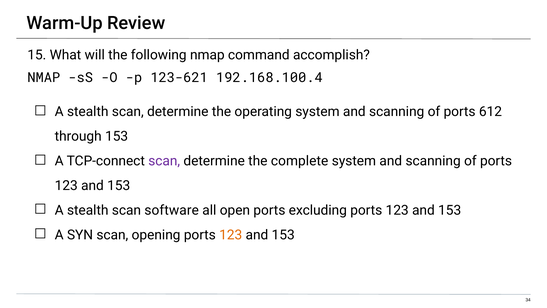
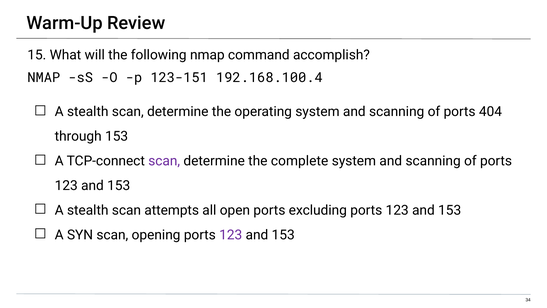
123-621: 123-621 -> 123-151 (179, 78)
612: 612 -> 404 (490, 112)
software: software -> attempts (172, 210)
123 colour: orange -> purple (231, 235)
